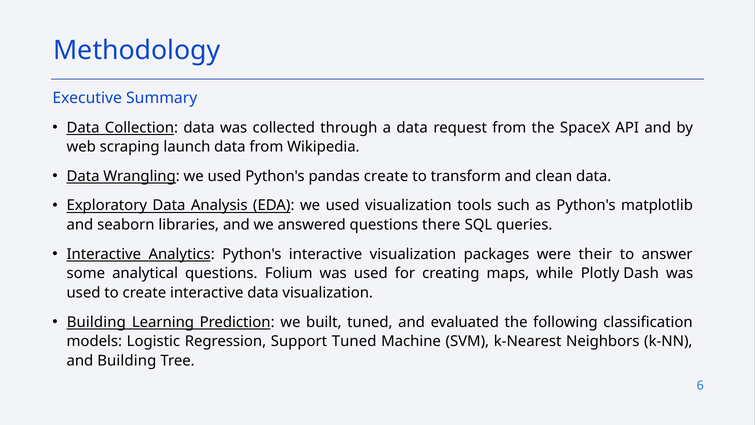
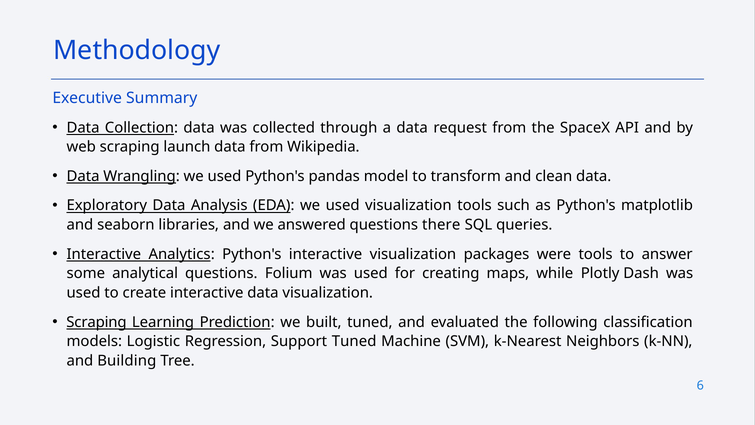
pandas create: create -> model (386, 176)
were their: their -> tools (596, 254)
Building: Building -> Scraping (96, 322)
